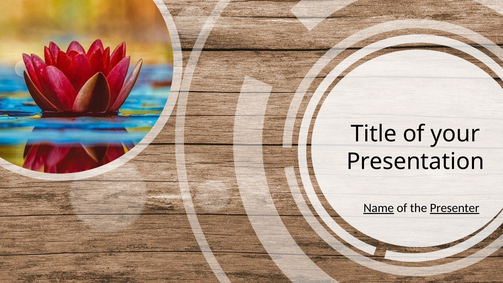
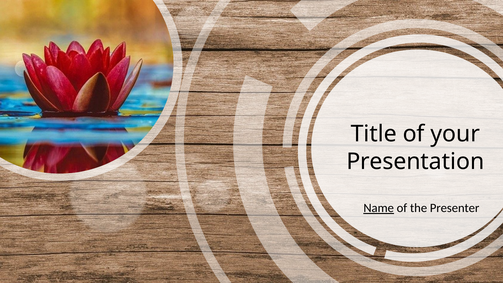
Presenter underline: present -> none (455, 208)
